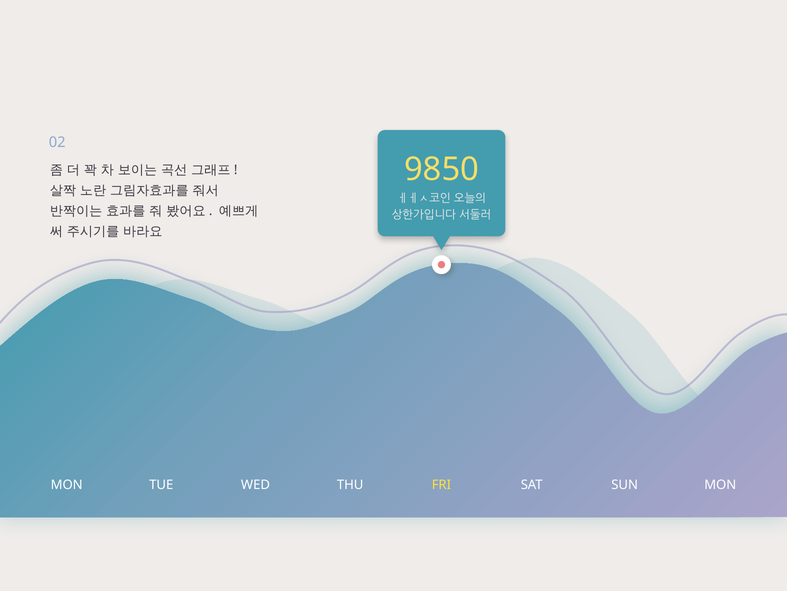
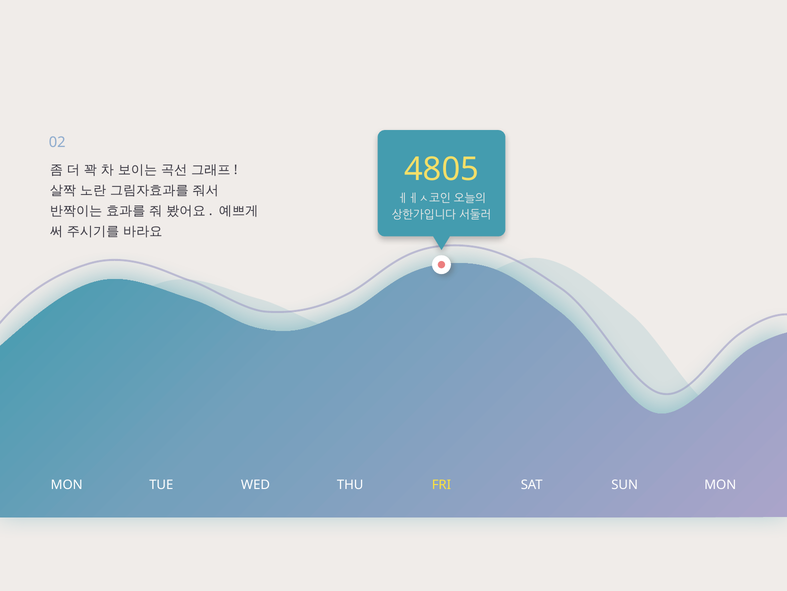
9850: 9850 -> 4805 (442, 169)
